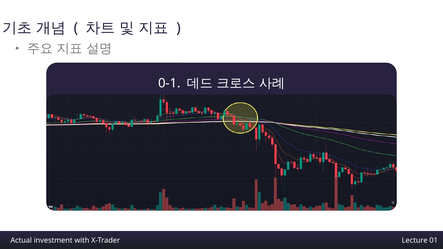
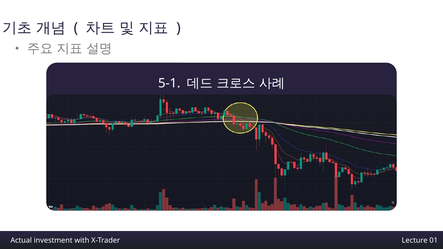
0-1: 0-1 -> 5-1 (169, 83)
